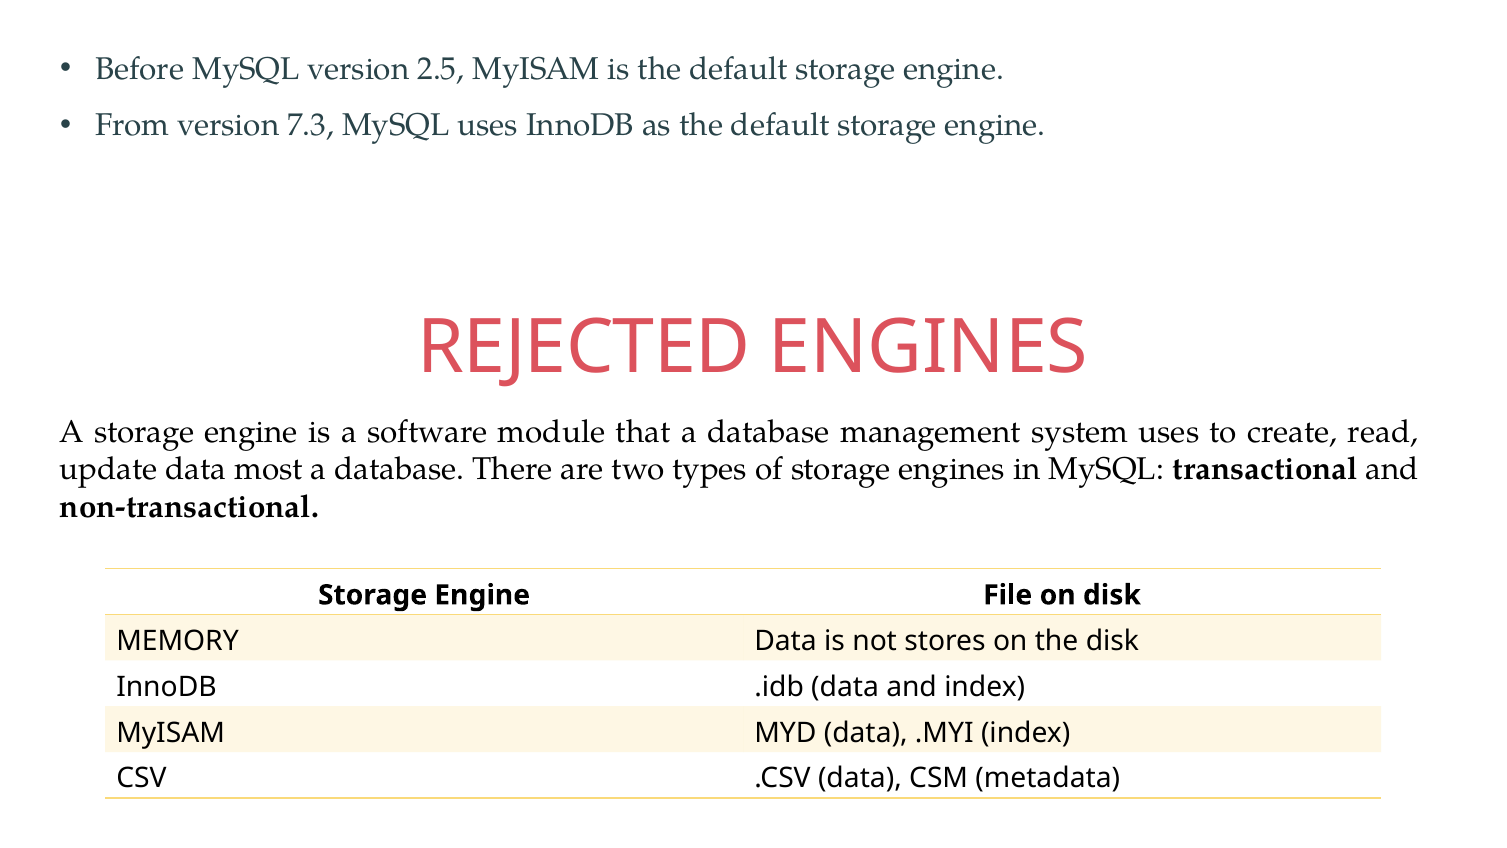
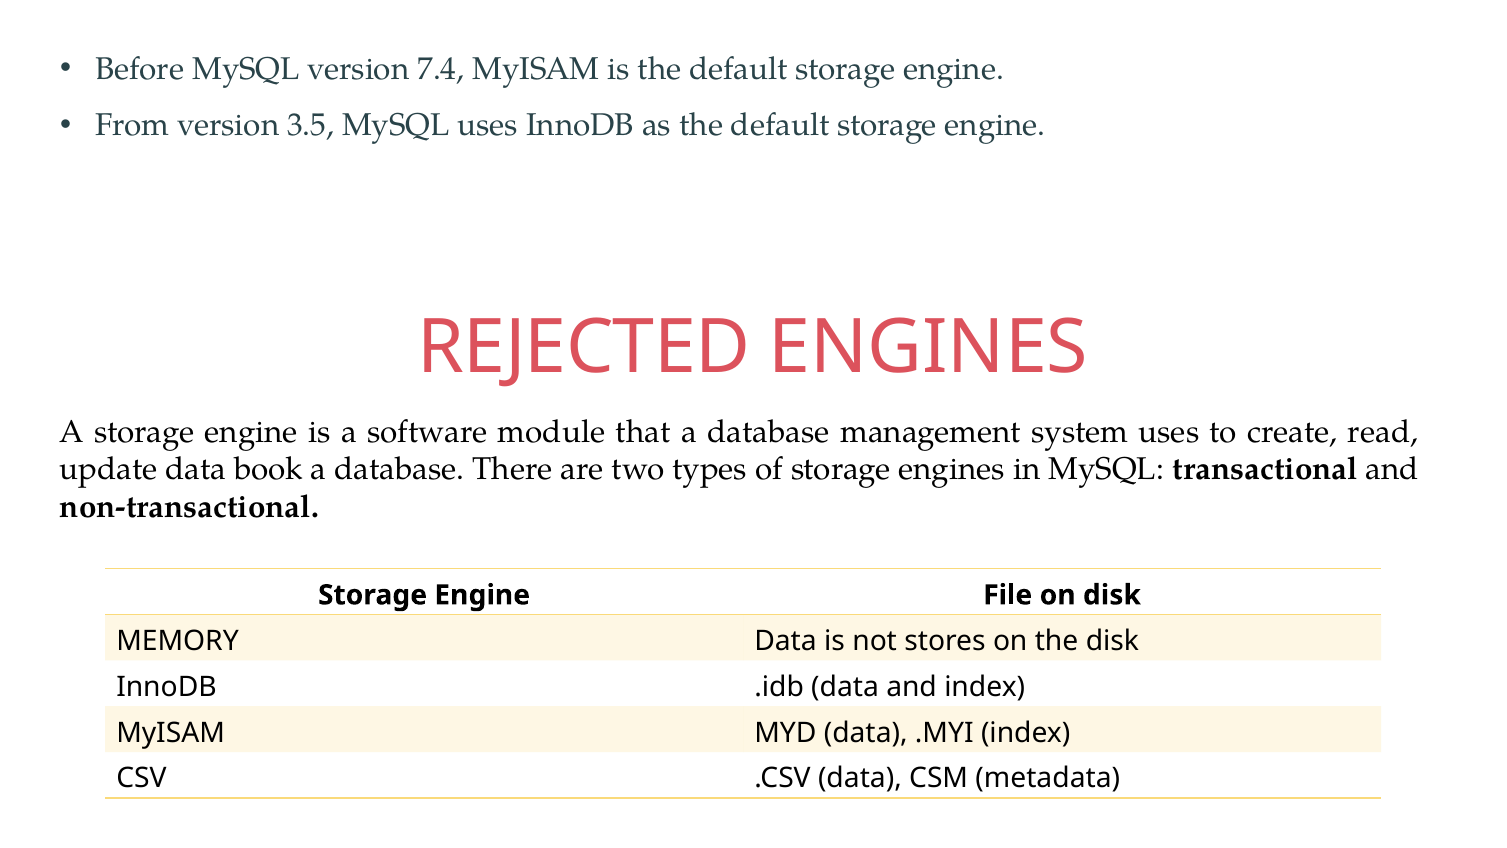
2.5: 2.5 -> 7.4 (441, 69)
7.3: 7.3 -> 3.5 (311, 125)
most: most -> book (269, 469)
